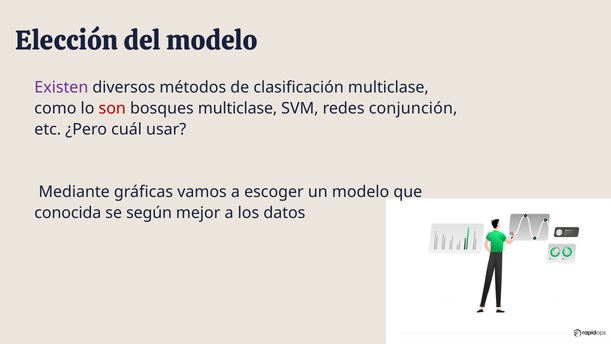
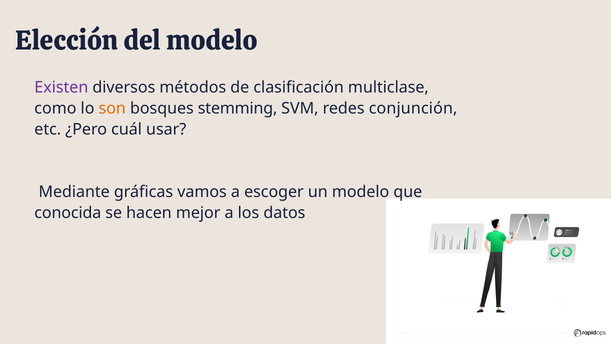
son colour: red -> orange (112, 108)
bosques multiclase: multiclase -> stemming (238, 108)
según: según -> hacen (149, 213)
